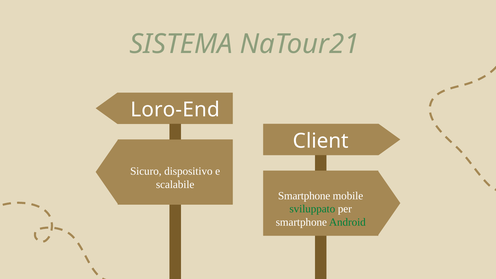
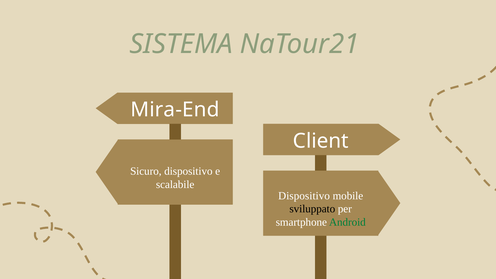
Loro-End: Loro-End -> Mira-End (175, 110)
Smartphone: Smartphone -> Dispositivo (304, 196)
sviluppato colour: green -> black (312, 209)
